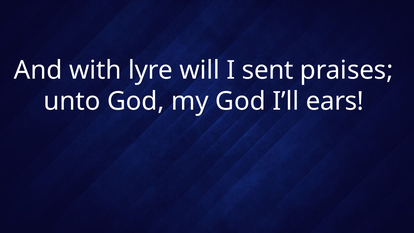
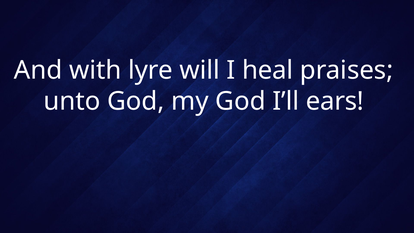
sent: sent -> heal (268, 70)
